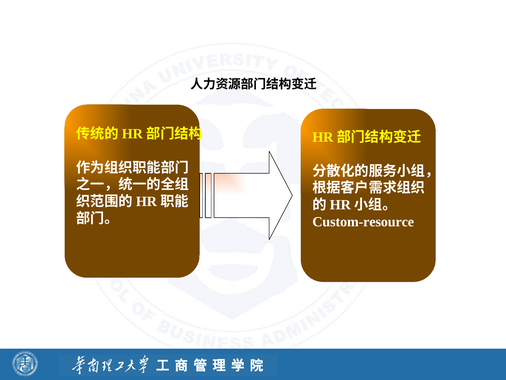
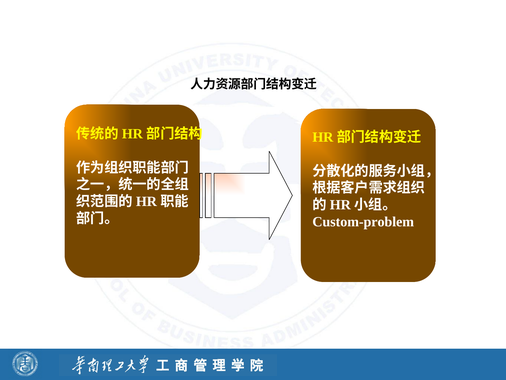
Custom-resource: Custom-resource -> Custom-problem (363, 221)
